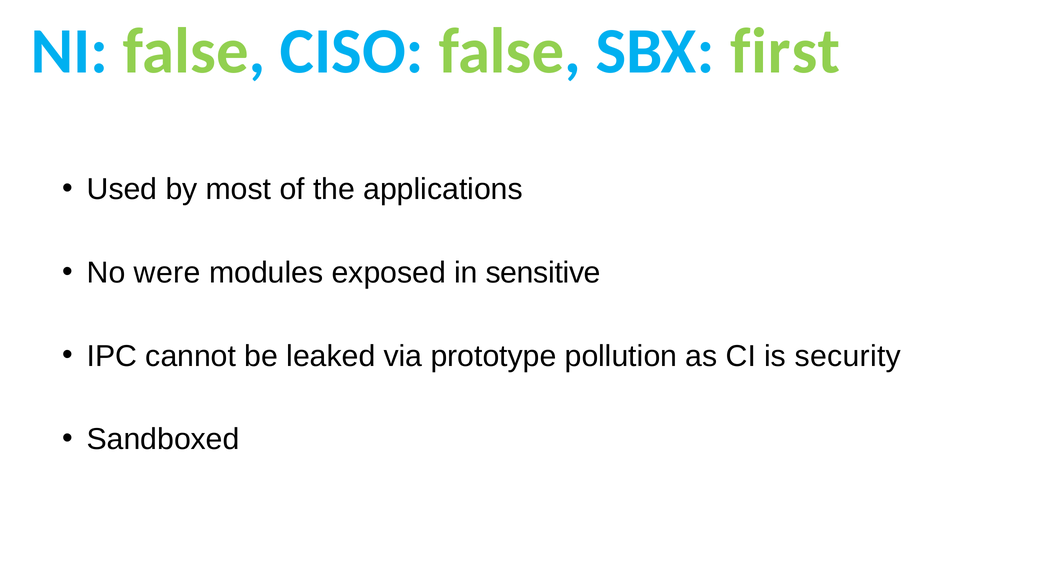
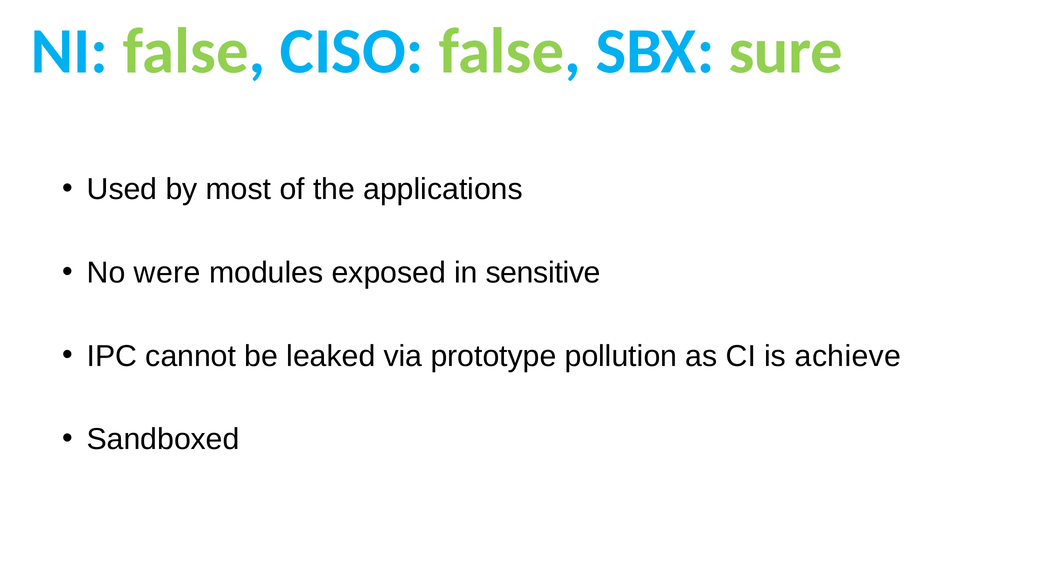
first: first -> sure (786, 52)
security: security -> achieve (848, 356)
